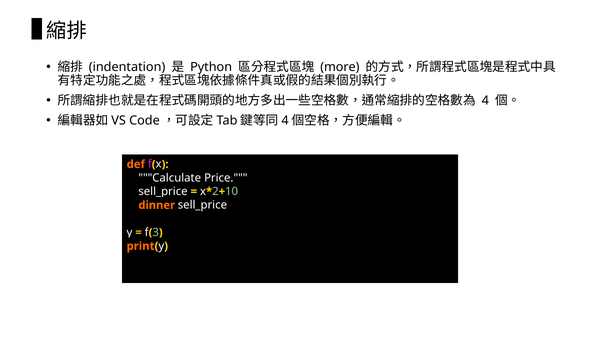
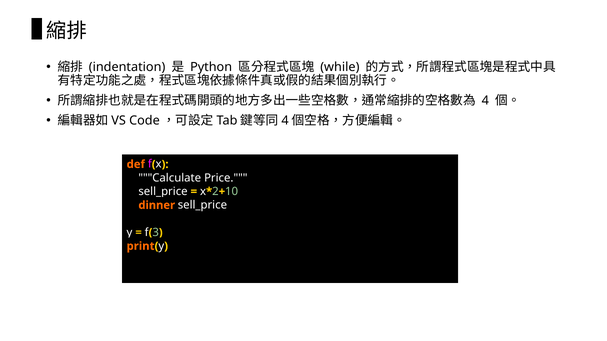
more: more -> while (340, 67)
